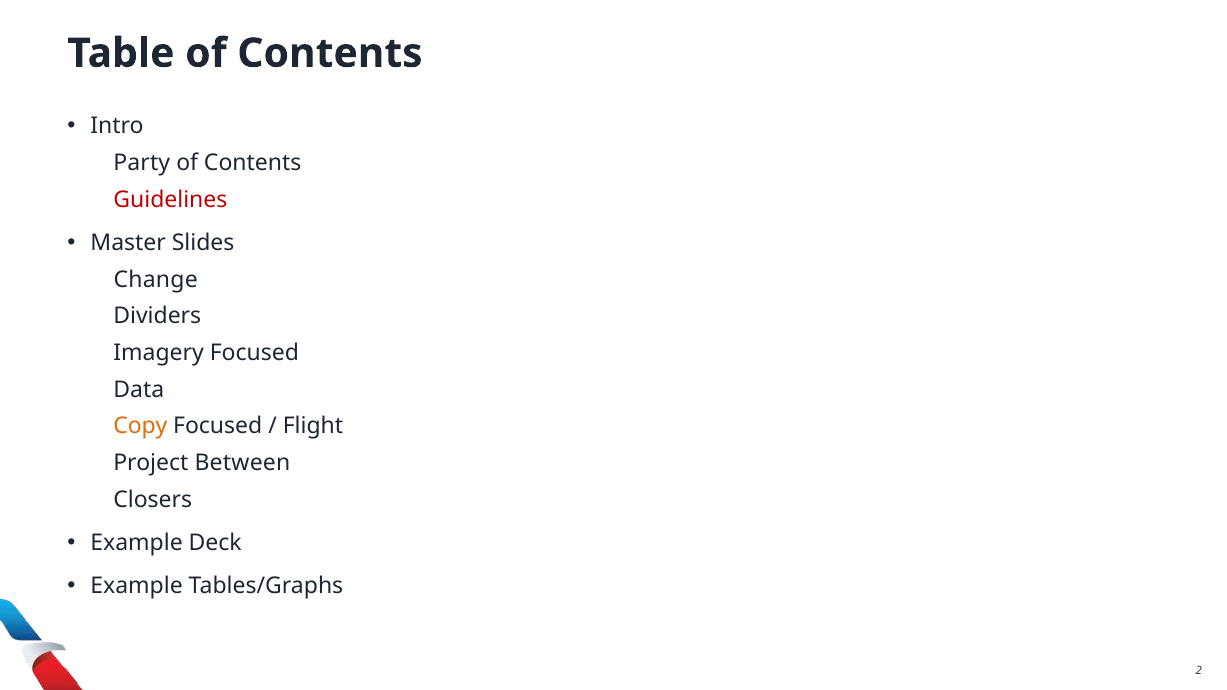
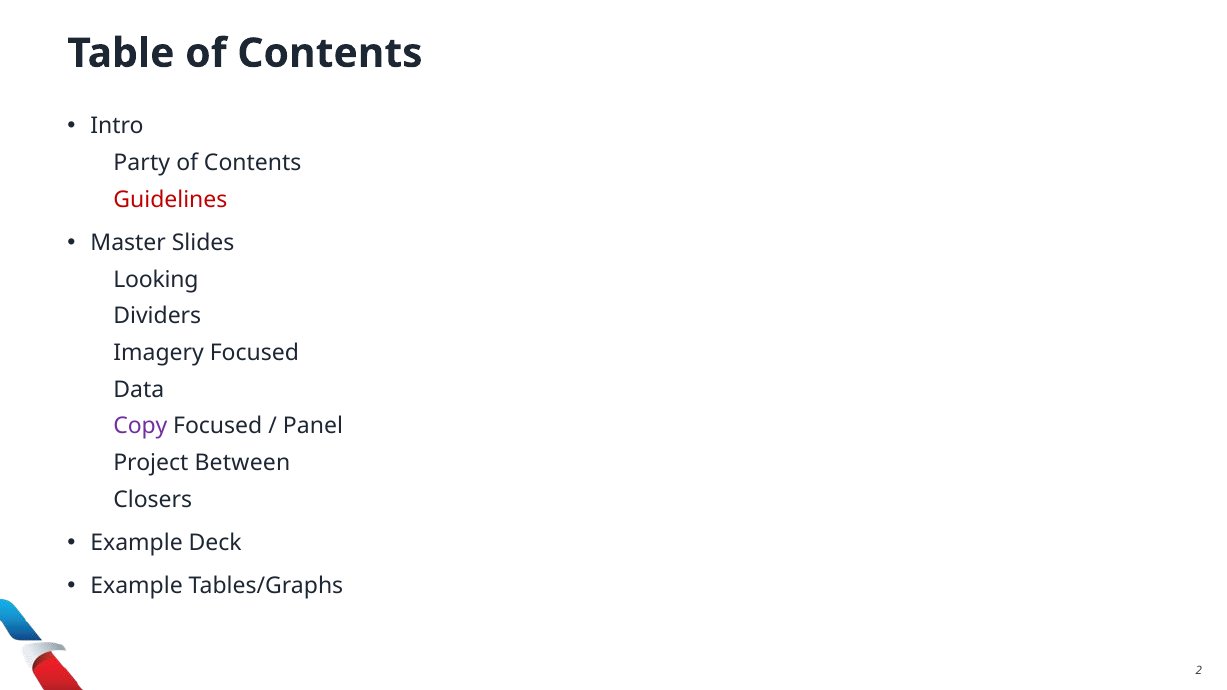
Change: Change -> Looking (156, 280)
Copy colour: orange -> purple (140, 427)
Flight: Flight -> Panel (313, 427)
